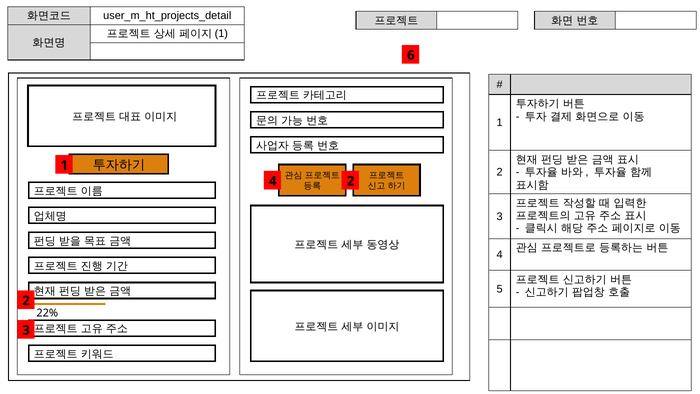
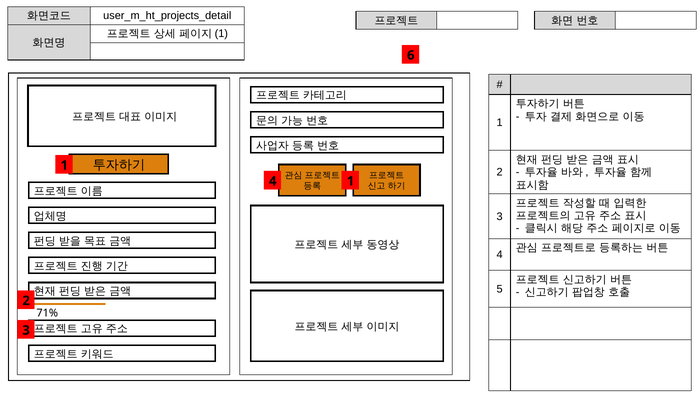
4 2: 2 -> 1 (351, 181)
22%: 22% -> 71% (47, 313)
